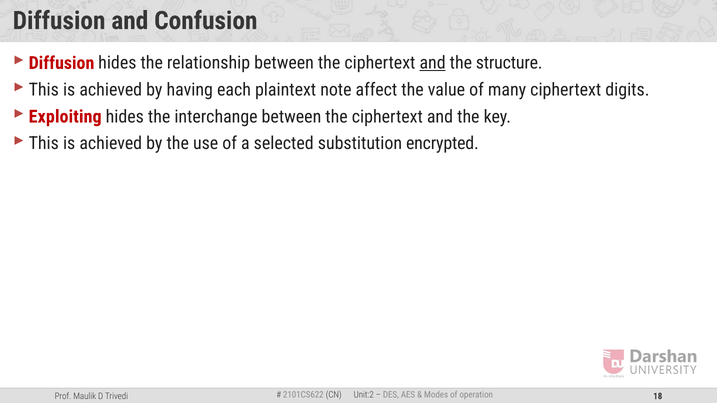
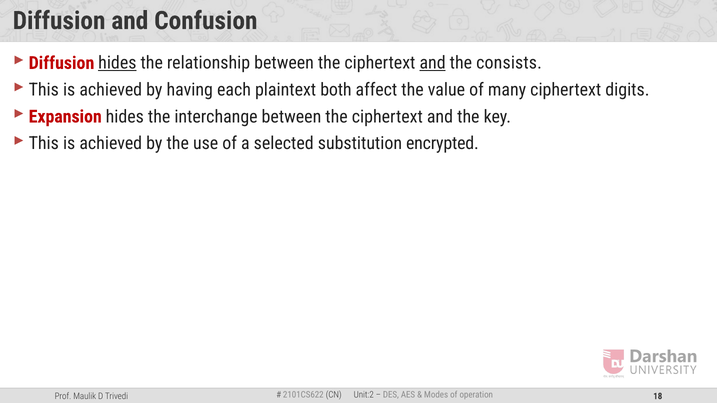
hides underline: none -> present (117, 63)
structure: structure -> consists (509, 63)
note: note -> both (336, 90)
Exploiting: Exploiting -> Expansion (65, 117)
